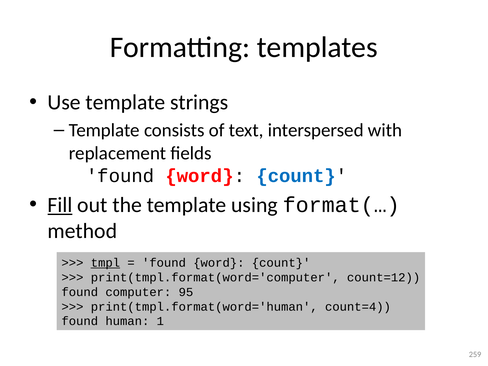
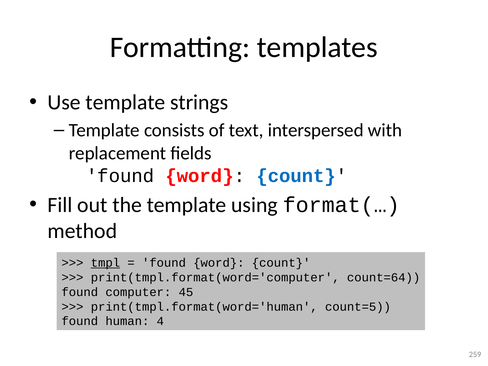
Fill underline: present -> none (60, 205)
count=12: count=12 -> count=64 (384, 277)
95: 95 -> 45 (186, 292)
count=4: count=4 -> count=5 (358, 307)
1: 1 -> 4 (160, 321)
